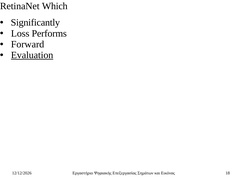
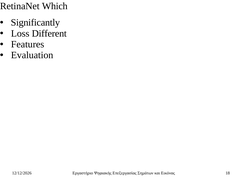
Performs: Performs -> Different (49, 34)
Forward: Forward -> Features (28, 44)
Evaluation underline: present -> none (32, 55)
